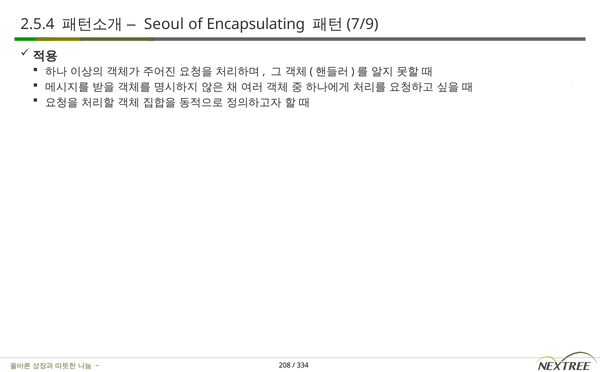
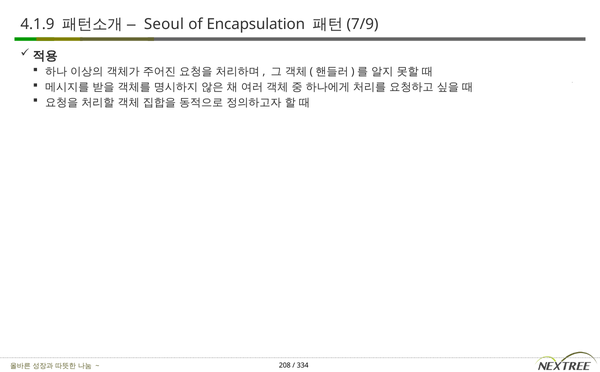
2.5.4: 2.5.4 -> 4.1.9 (37, 24)
Encapsulating: Encapsulating -> Encapsulation (256, 24)
